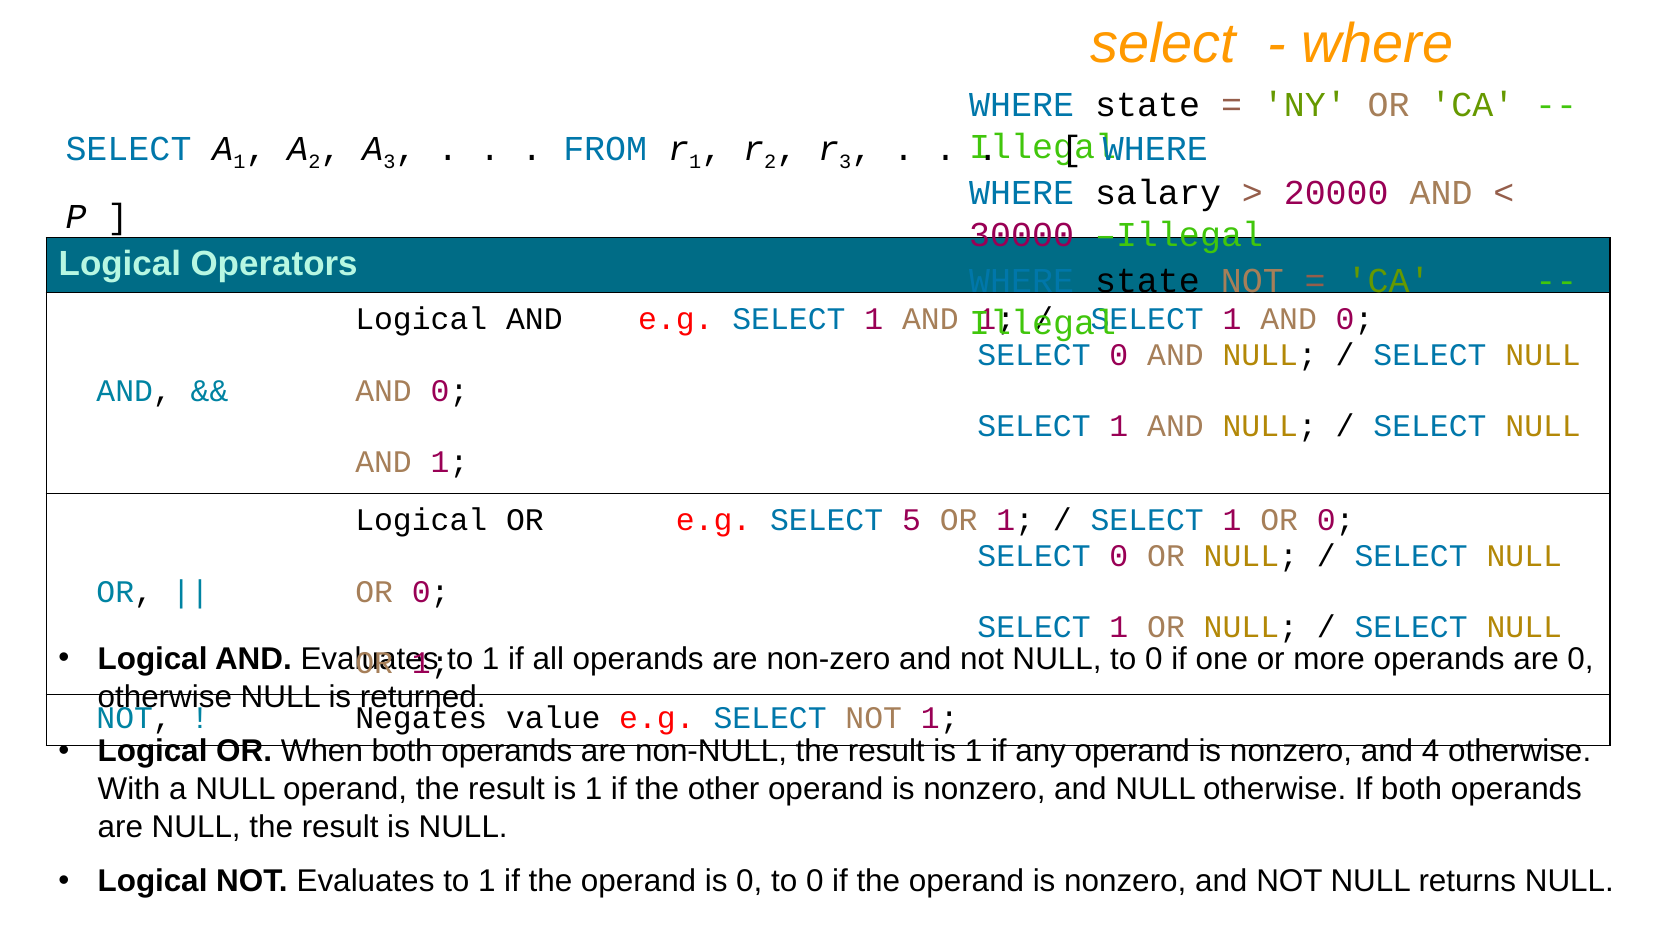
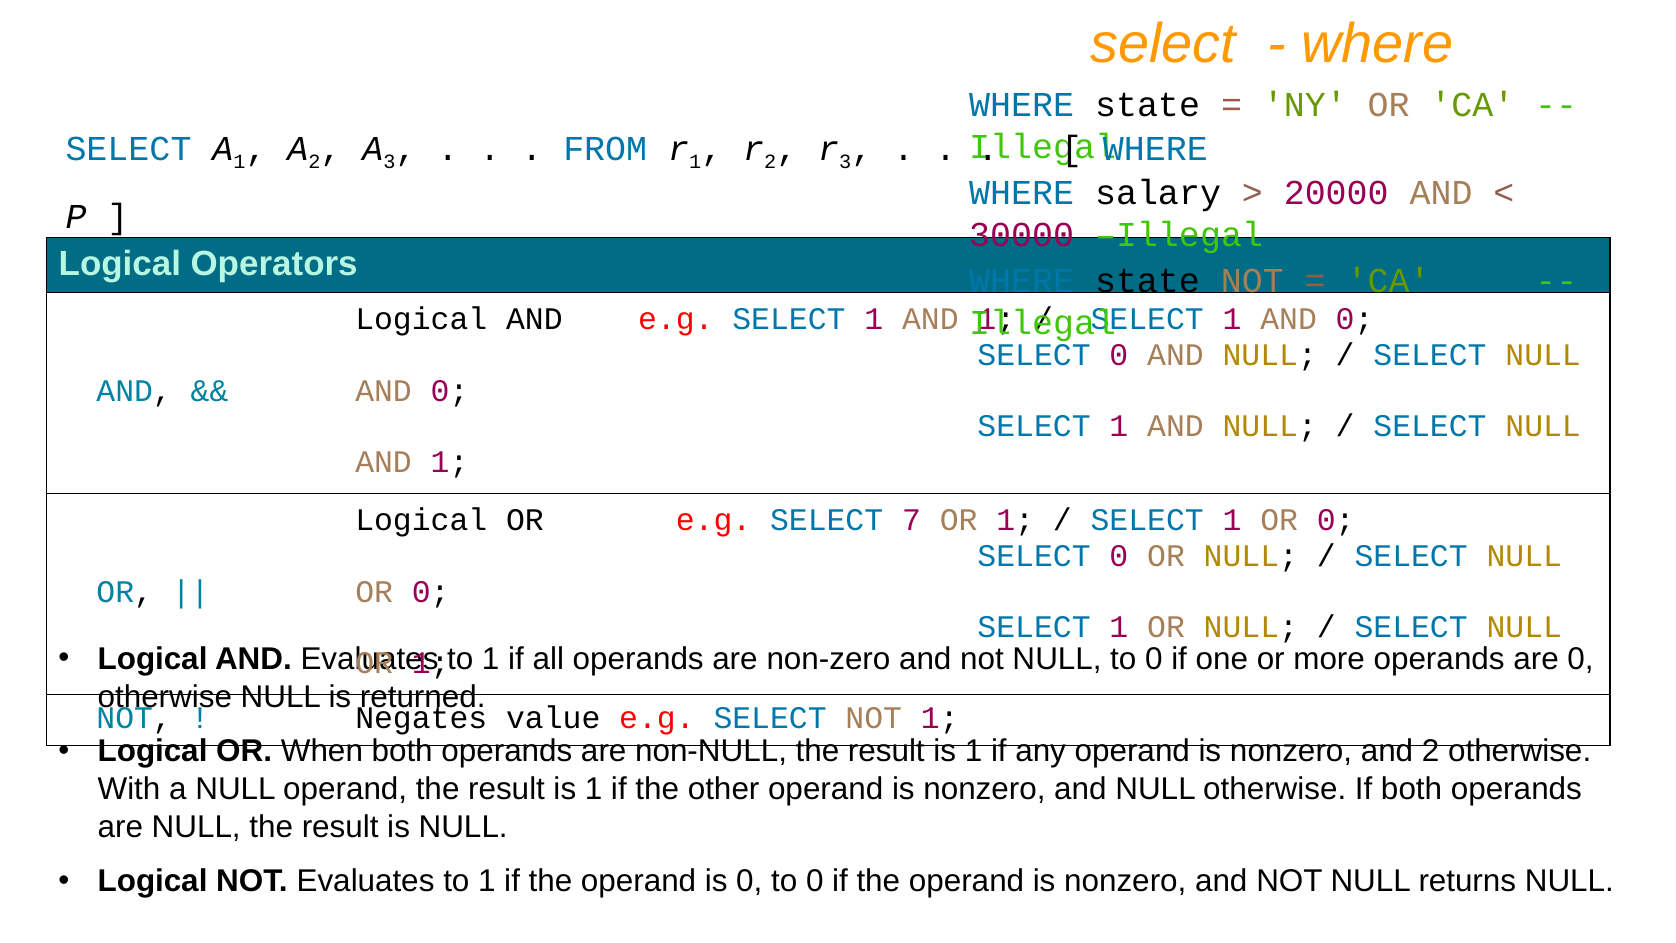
5: 5 -> 7 (911, 520)
and 4: 4 -> 2 (1431, 751)
